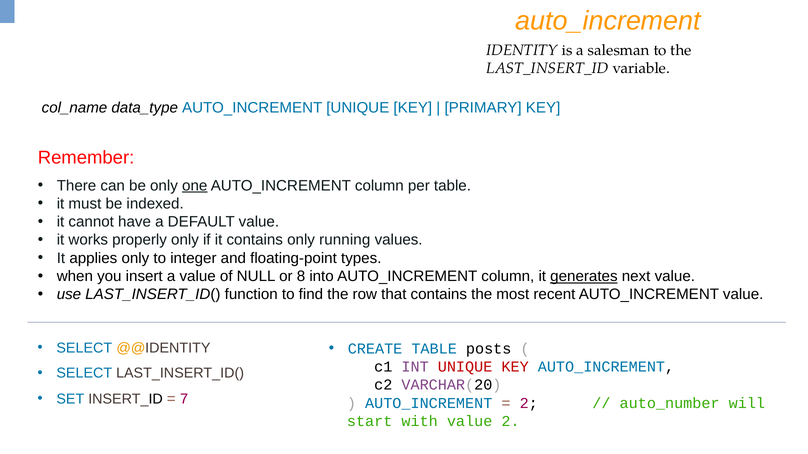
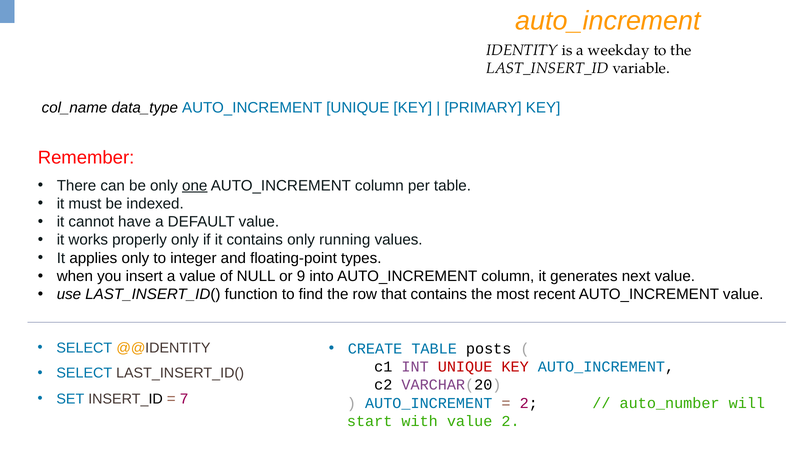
salesman: salesman -> weekday (619, 50)
8: 8 -> 9 (301, 277)
generates underline: present -> none (584, 277)
